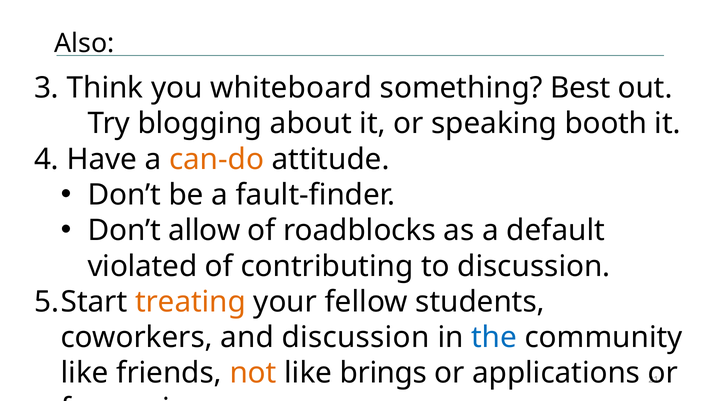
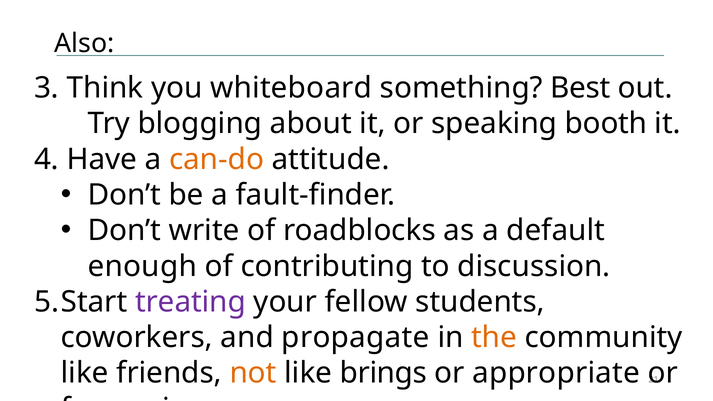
allow: allow -> write (204, 231)
violated: violated -> enough (142, 266)
treating colour: orange -> purple (190, 302)
and discussion: discussion -> propagate (356, 338)
the colour: blue -> orange (494, 338)
applications: applications -> appropriate (556, 373)
